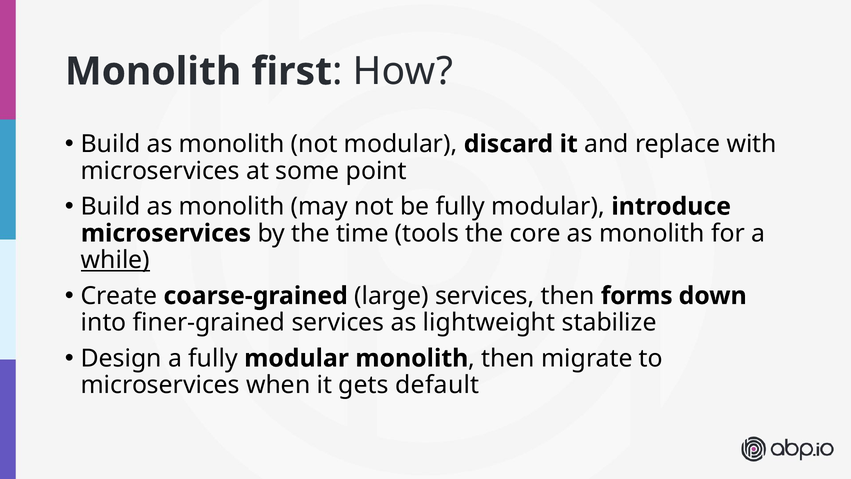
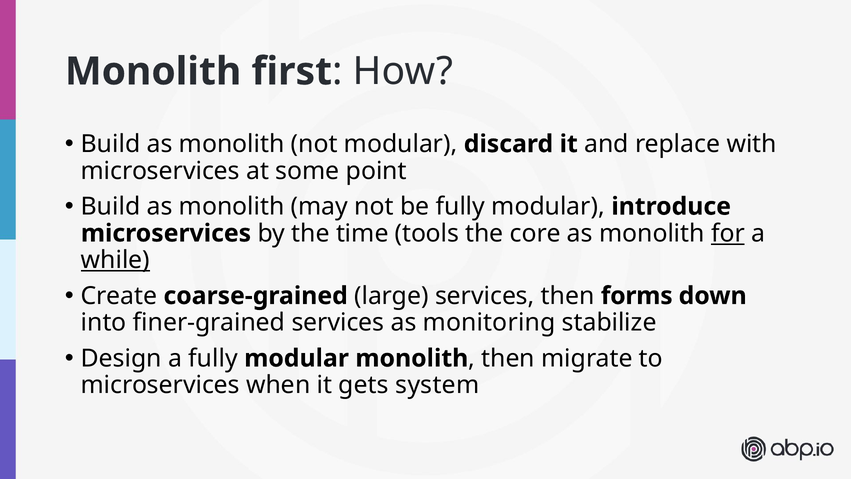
for underline: none -> present (728, 233)
lightweight: lightweight -> monitoring (489, 322)
default: default -> system (437, 385)
